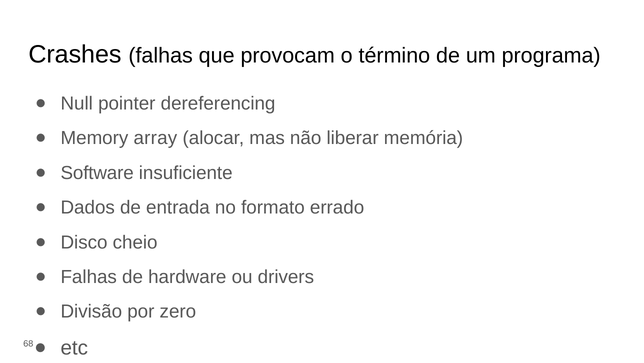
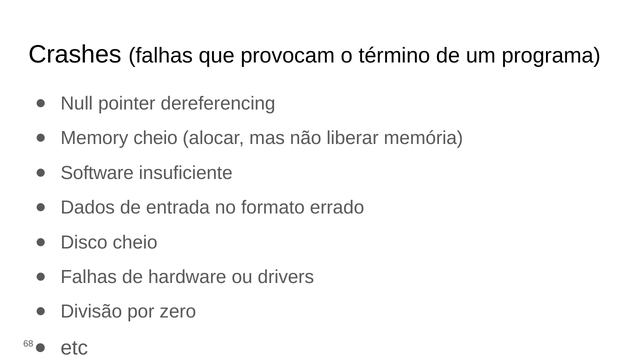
Memory array: array -> cheio (156, 138)
